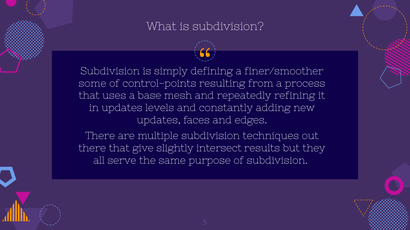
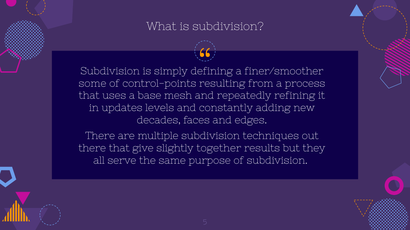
updates: updates -> decades (159, 120)
intersect: intersect -> together (219, 148)
